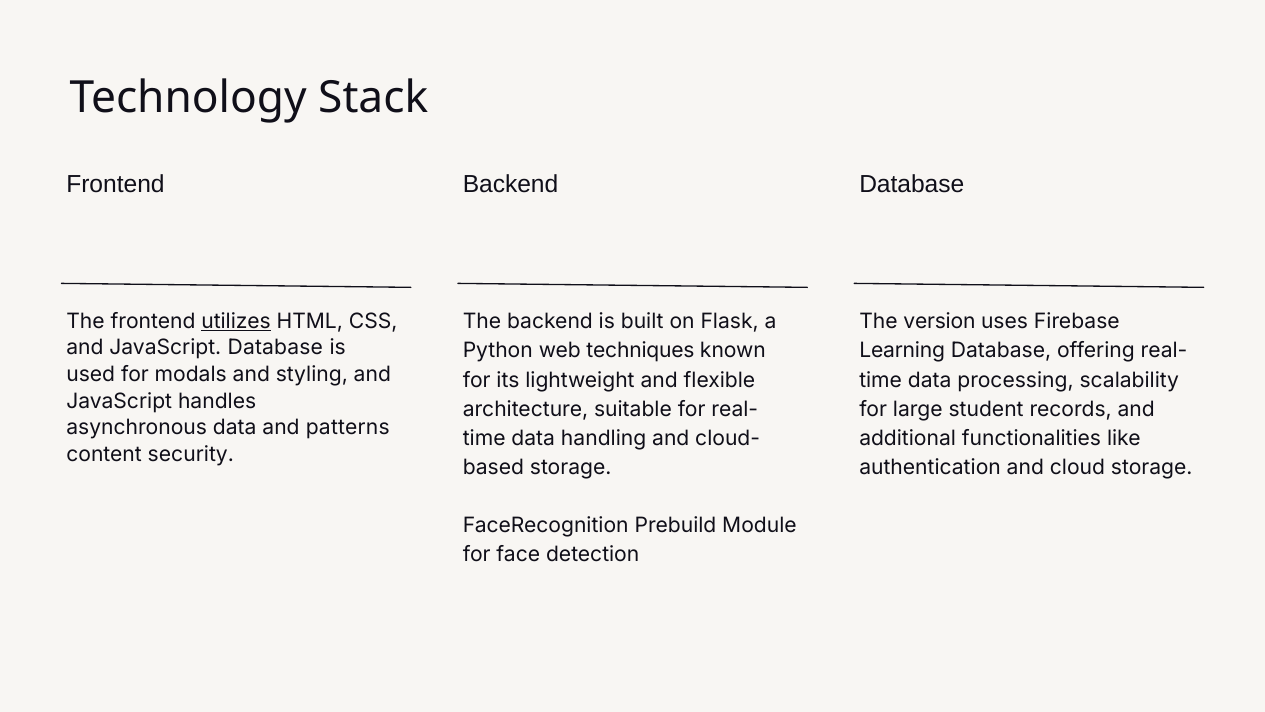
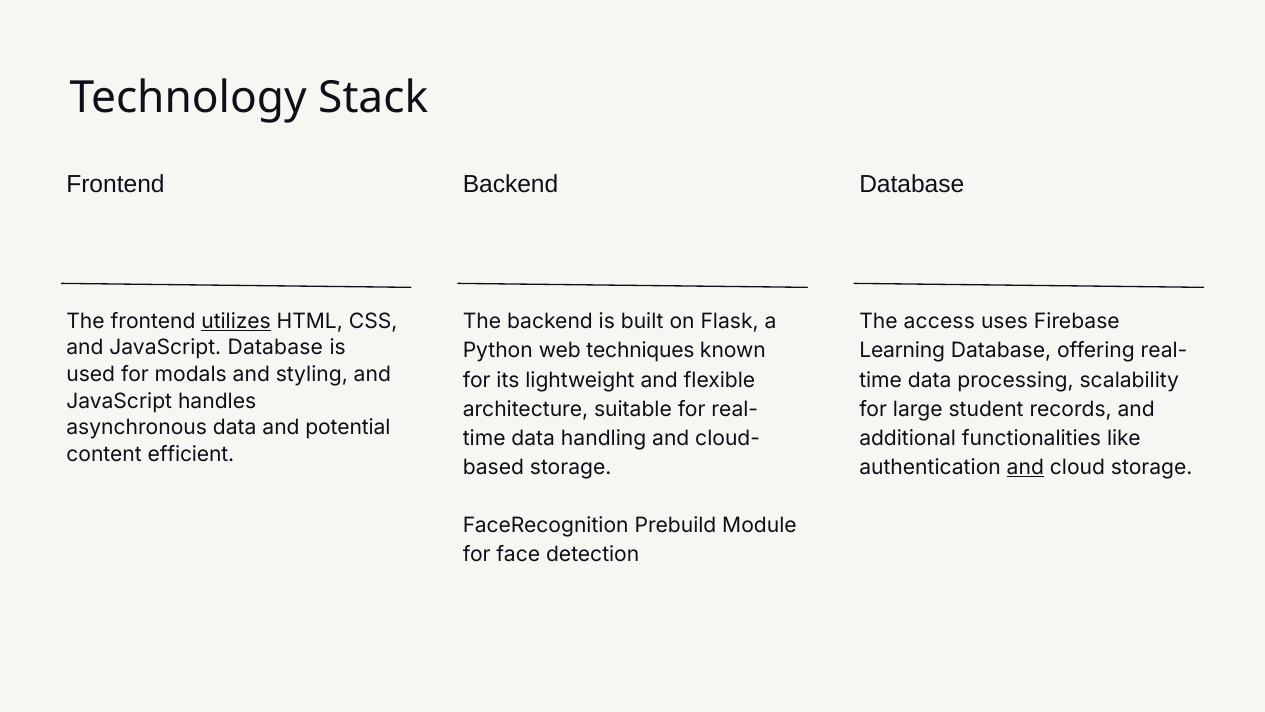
version: version -> access (939, 322)
patterns: patterns -> potential (348, 427)
security: security -> efficient (191, 454)
and underline: none -> present (1025, 467)
